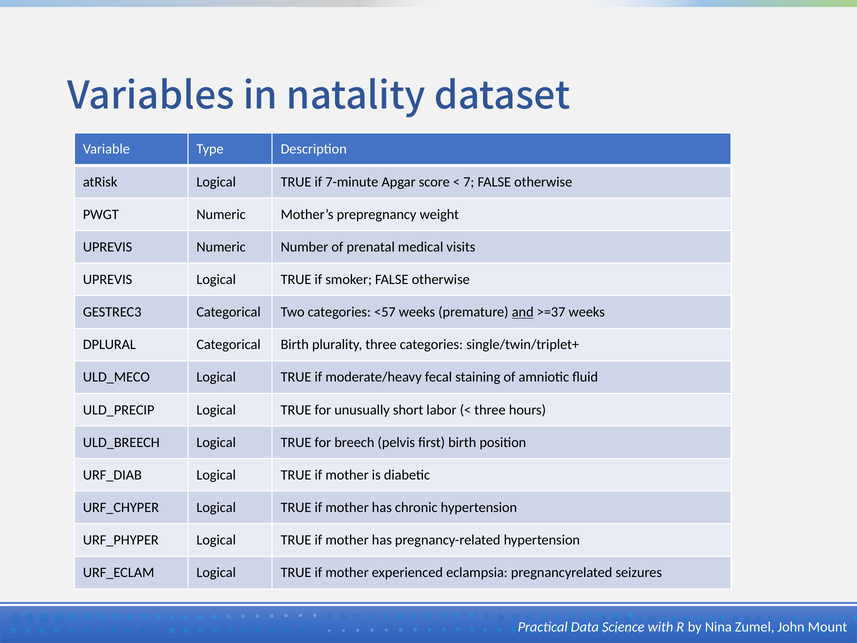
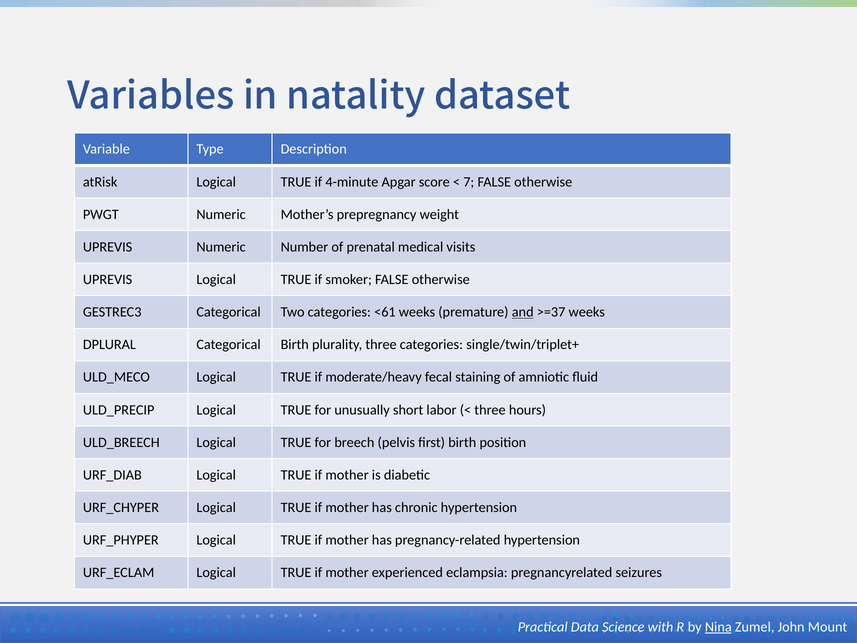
7-minute: 7-minute -> 4-minute (352, 182)
<57: <57 -> <61 (385, 312)
Nina underline: none -> present (718, 627)
